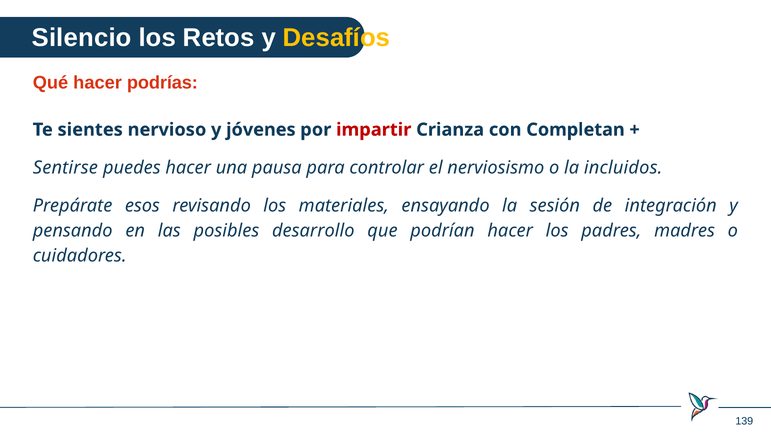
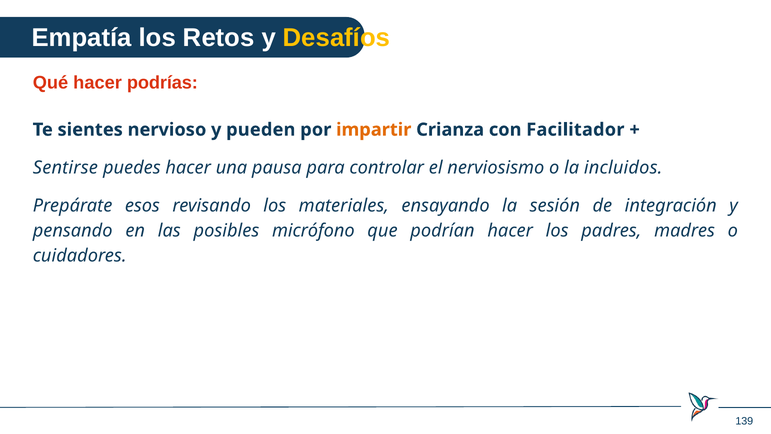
Silencio: Silencio -> Empatía (82, 38)
jóvenes: jóvenes -> pueden (261, 130)
impartir colour: red -> orange (374, 130)
Completan: Completan -> Facilitador (575, 130)
desarrollo: desarrollo -> micrófono (313, 231)
